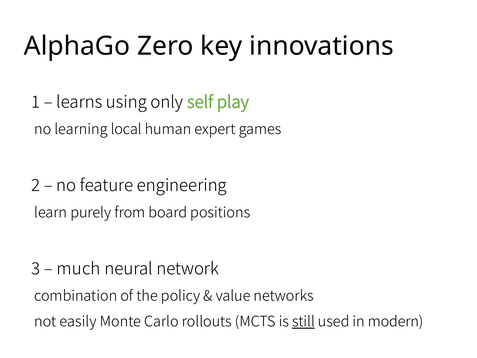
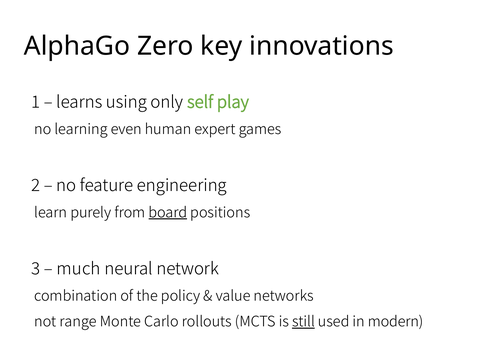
local: local -> even (126, 129)
board underline: none -> present (168, 213)
easily: easily -> range (78, 322)
